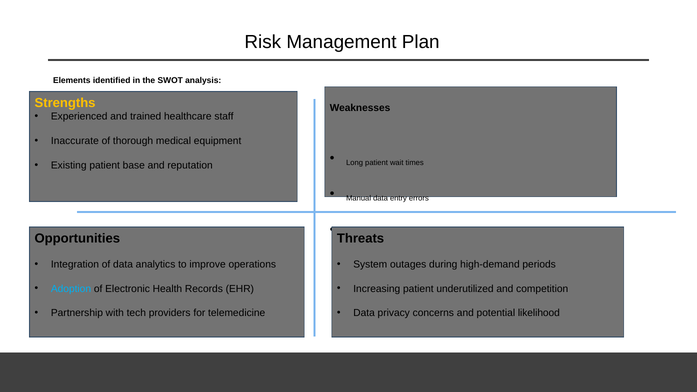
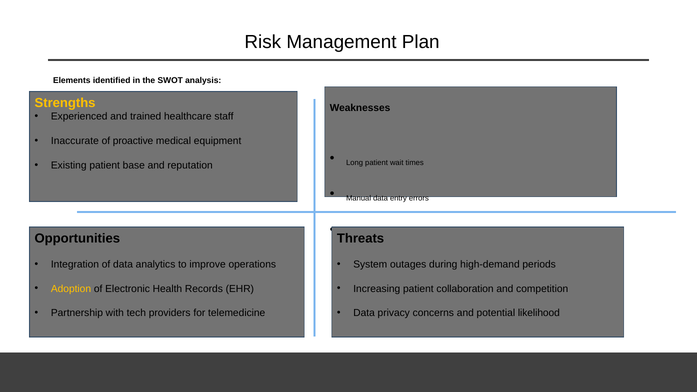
thorough: thorough -> proactive (133, 141)
Adoption colour: light blue -> yellow (71, 289)
underutilized: underutilized -> collaboration (465, 289)
